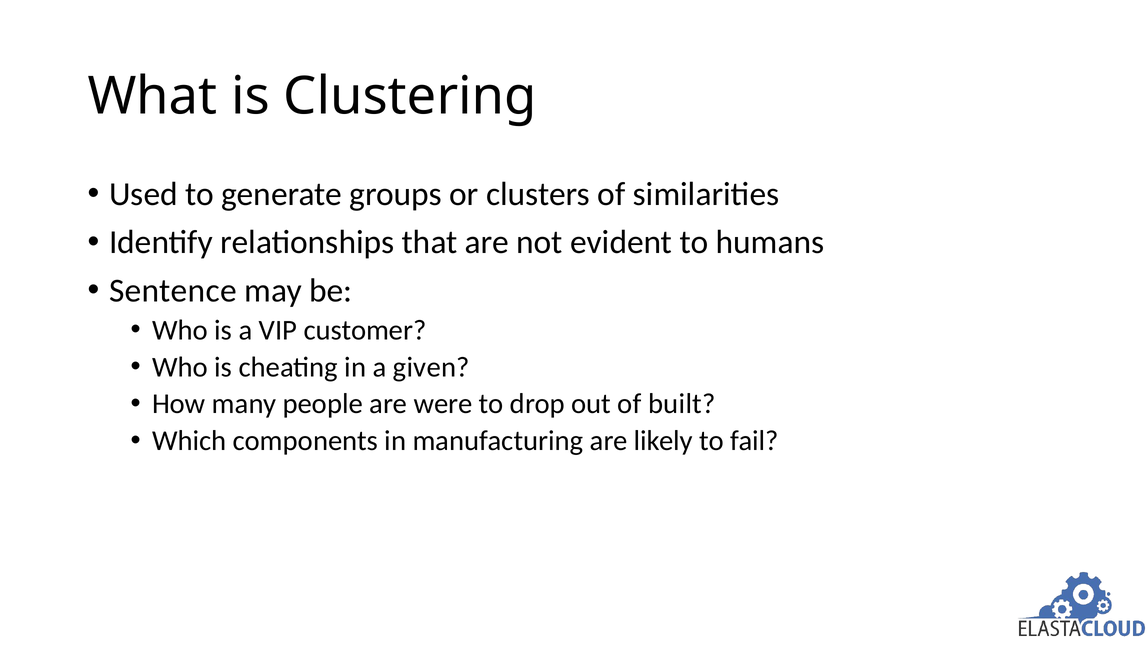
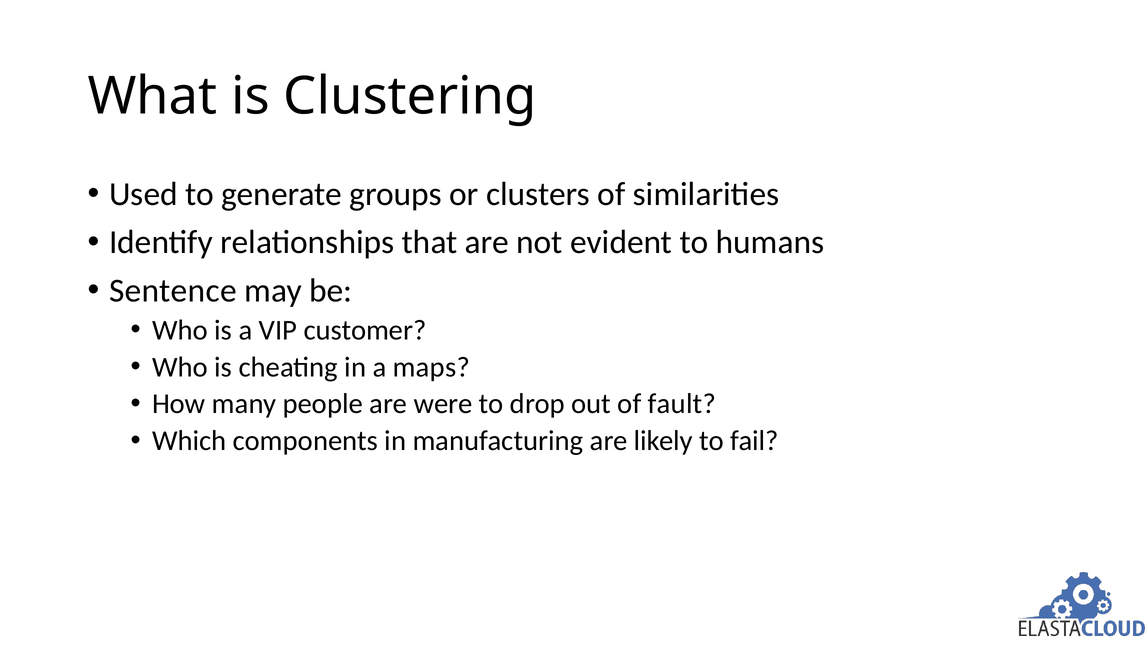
given: given -> maps (431, 367)
built: built -> fault (682, 404)
